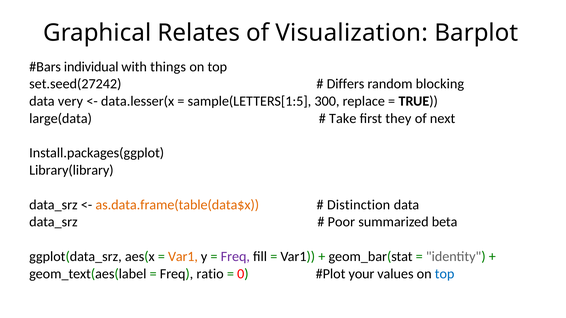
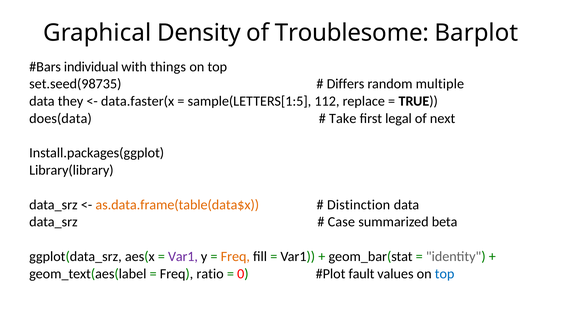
Relates: Relates -> Density (199, 33)
Visualization: Visualization -> Troublesome (352, 33)
set.seed(27242: set.seed(27242 -> set.seed(98735 (75, 84)
blocking: blocking -> multiple (440, 84)
very: very -> they (71, 101)
data.lesser(x: data.lesser(x -> data.faster(x (138, 101)
300: 300 -> 112 (327, 101)
large(data: large(data -> does(data (60, 119)
they: they -> legal (399, 119)
Poor: Poor -> Case (341, 222)
Var1 colour: orange -> purple (183, 257)
Freq colour: purple -> orange (235, 257)
your: your -> fault (361, 274)
